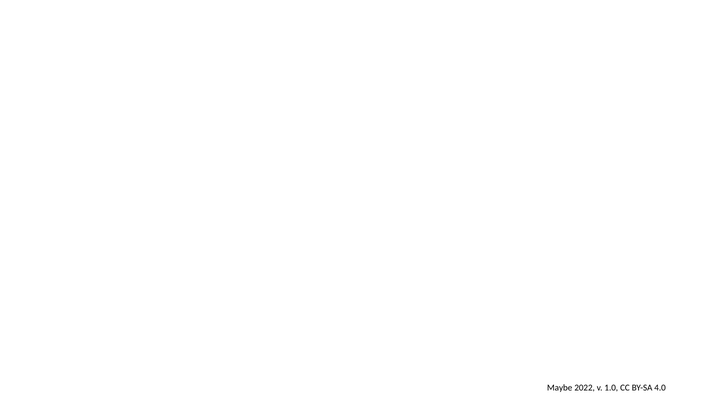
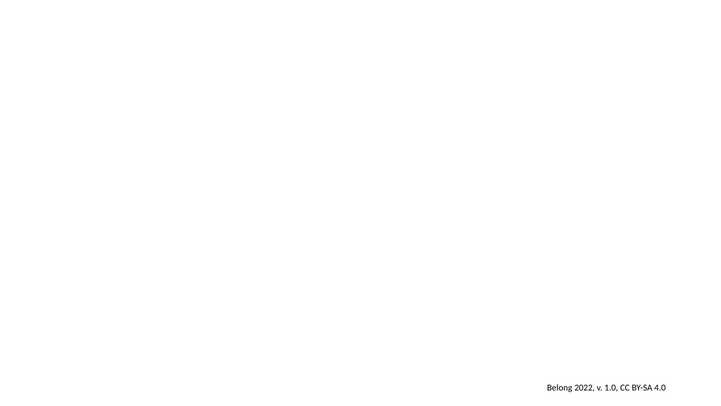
Maybe: Maybe -> Belong (560, 387)
